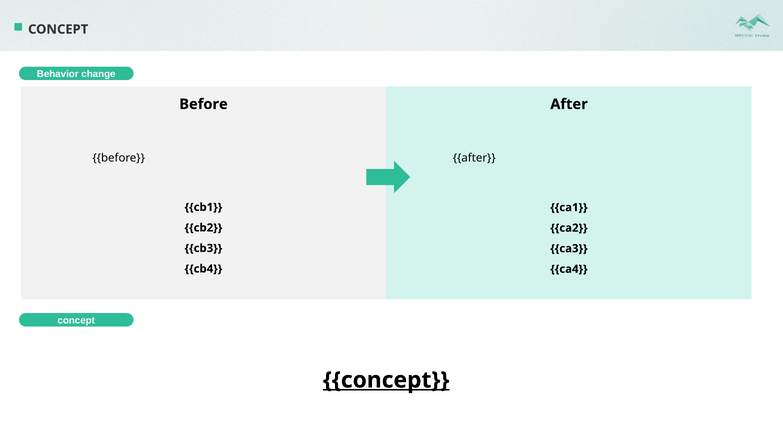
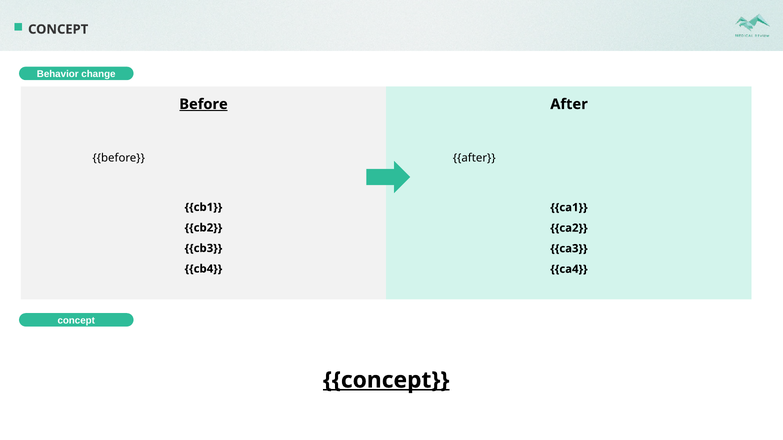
Before underline: none -> present (204, 104)
